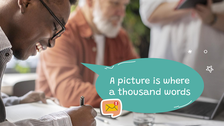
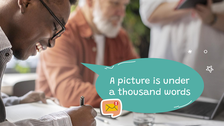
where: where -> under (176, 81)
